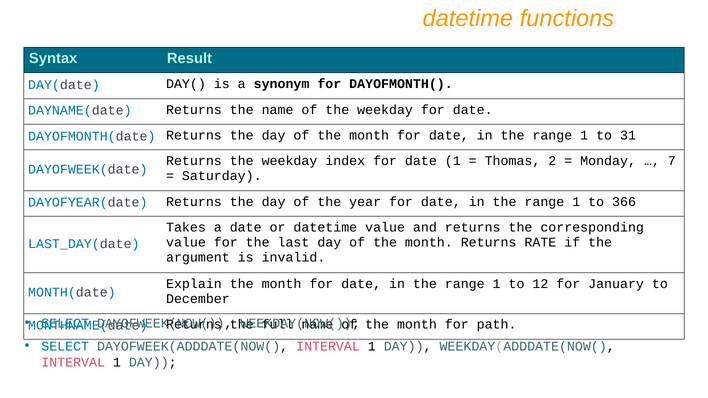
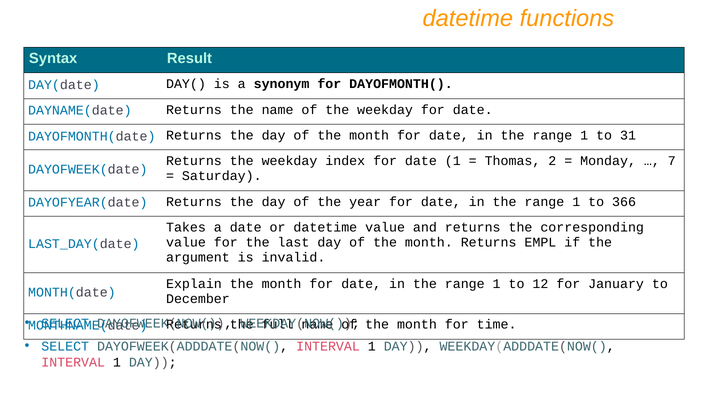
RATE: RATE -> EMPL (540, 243)
path: path -> time (497, 325)
